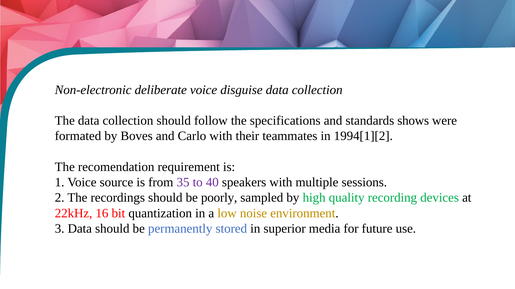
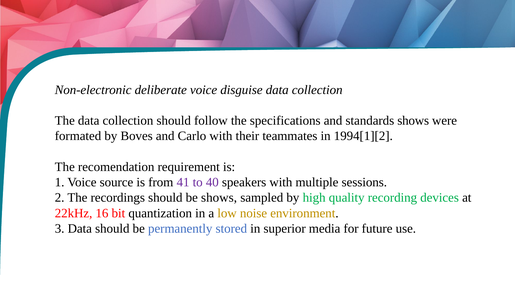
35: 35 -> 41 (183, 183)
be poorly: poorly -> shows (219, 198)
